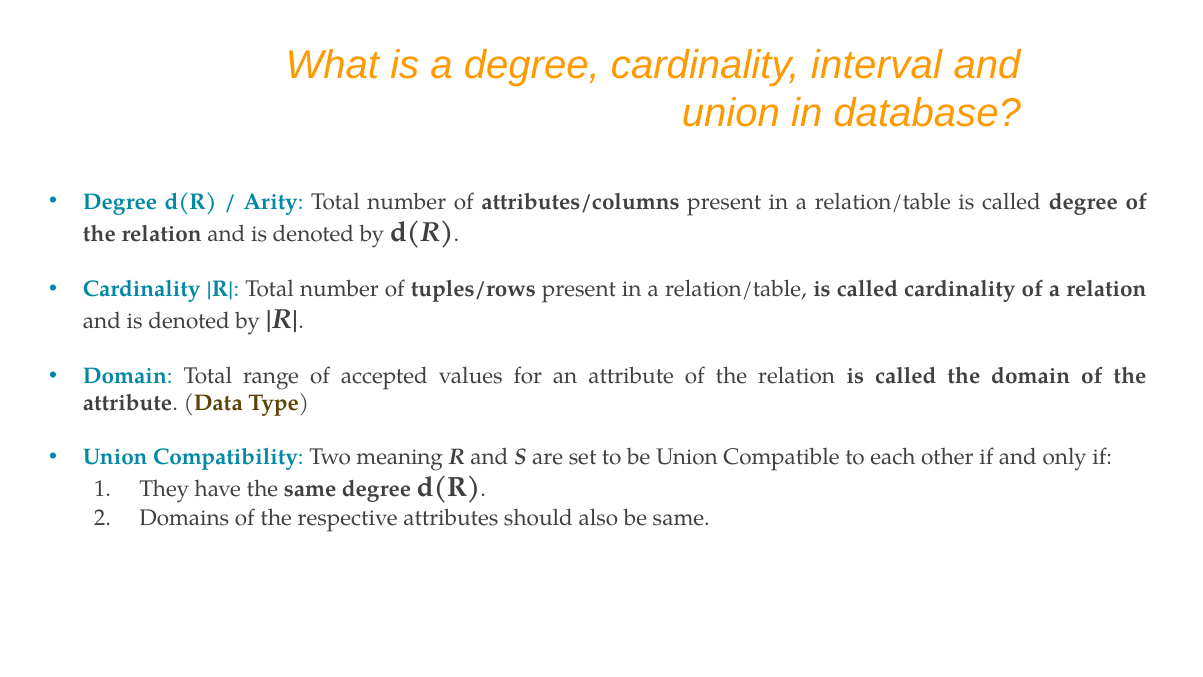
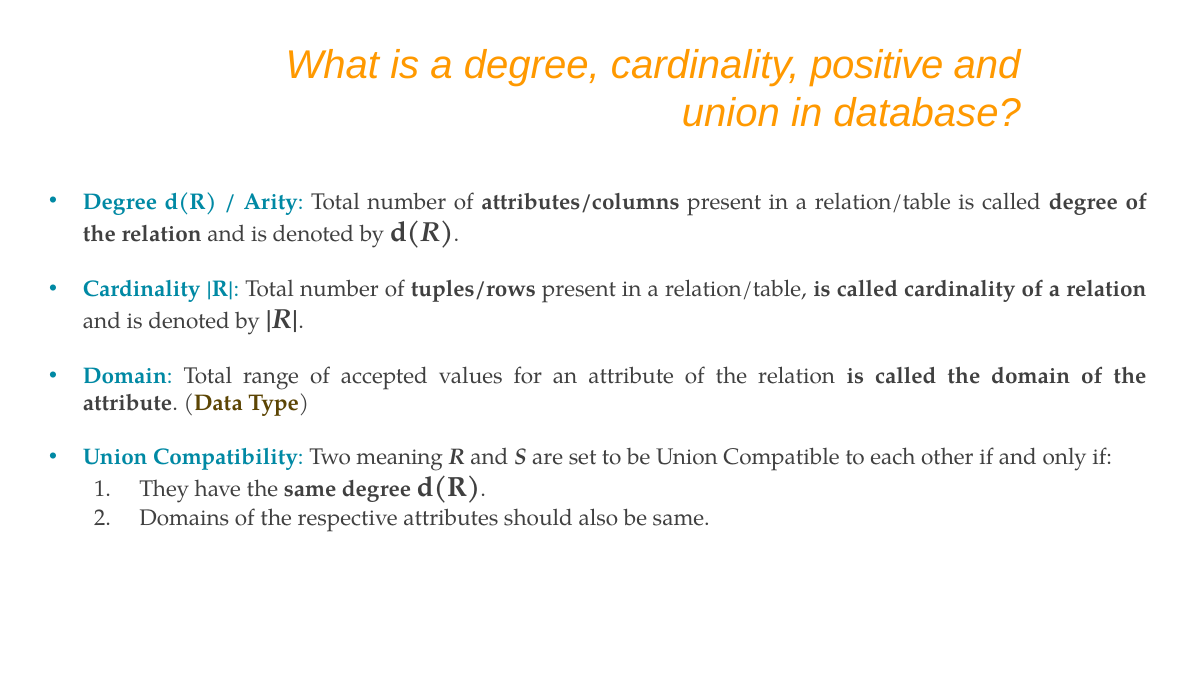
interval: interval -> positive (877, 65)
